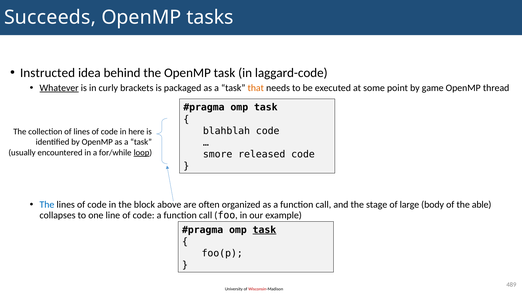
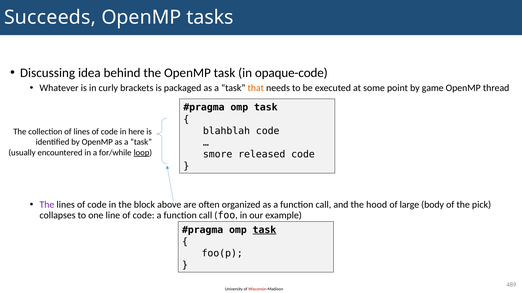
Instructed: Instructed -> Discussing (48, 73)
laggard-code: laggard-code -> opaque-code (291, 73)
Whatever underline: present -> none (59, 88)
The colour: blue -> purple (47, 205)
stage: stage -> hood (377, 205)
able: able -> pick (482, 205)
